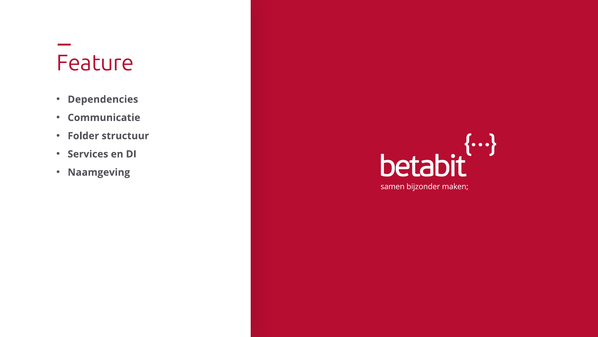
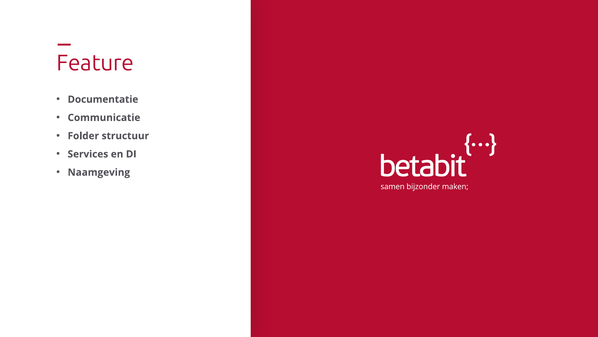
Dependencies: Dependencies -> Documentatie (103, 99)
